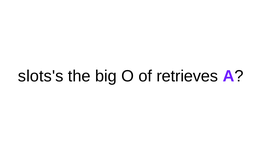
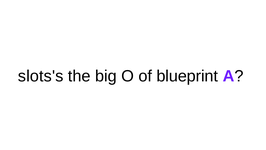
retrieves: retrieves -> blueprint (187, 76)
